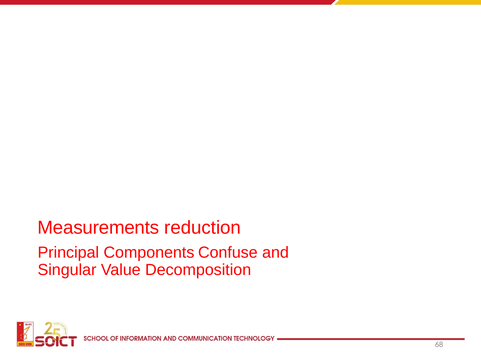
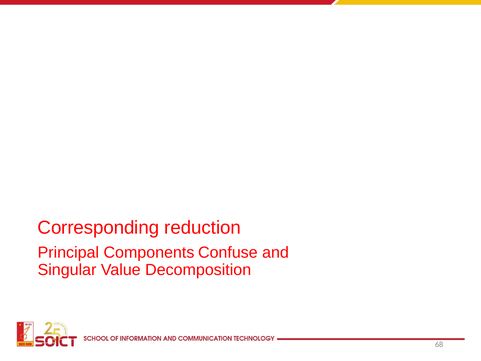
Measurements: Measurements -> Corresponding (98, 227)
